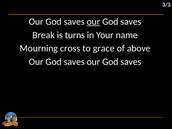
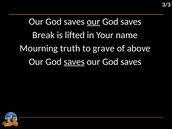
turns: turns -> lifted (75, 35)
cross: cross -> truth (70, 48)
grace: grace -> grave (104, 48)
saves underline: none -> present (74, 62)
